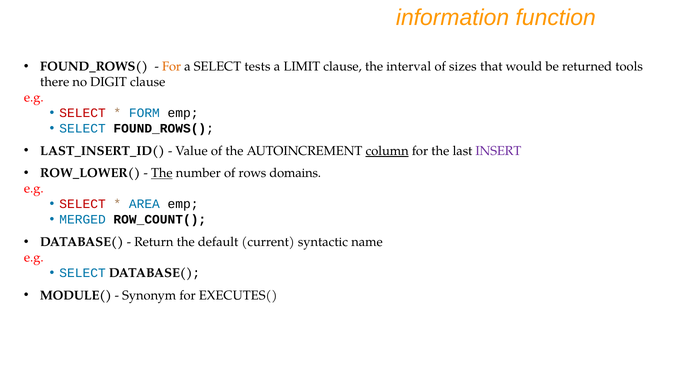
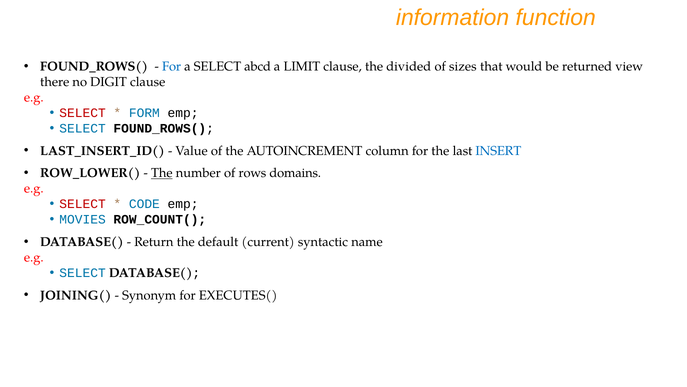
For colour: orange -> blue (172, 67)
tests: tests -> abcd (258, 67)
interval: interval -> divided (409, 67)
tools: tools -> view (629, 67)
column underline: present -> none (387, 151)
INSERT colour: purple -> blue (498, 151)
AREA: AREA -> CODE (144, 204)
MERGED: MERGED -> MOVIES (83, 219)
MODULE(: MODULE( -> JOINING( (76, 295)
